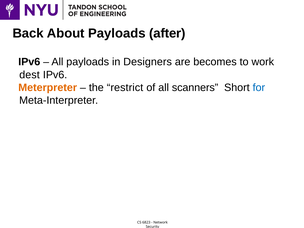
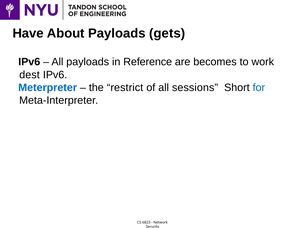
Back: Back -> Have (28, 33)
after: after -> gets (167, 33)
Designers: Designers -> Reference (148, 62)
Meterpreter colour: orange -> blue (48, 88)
scanners: scanners -> sessions (195, 88)
